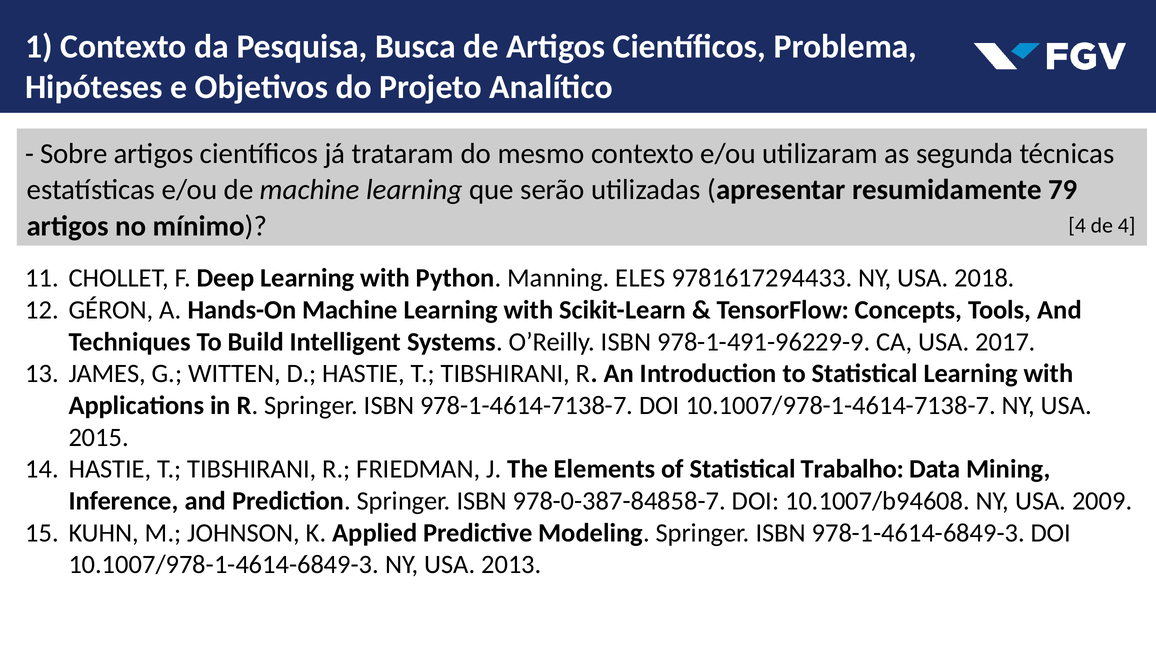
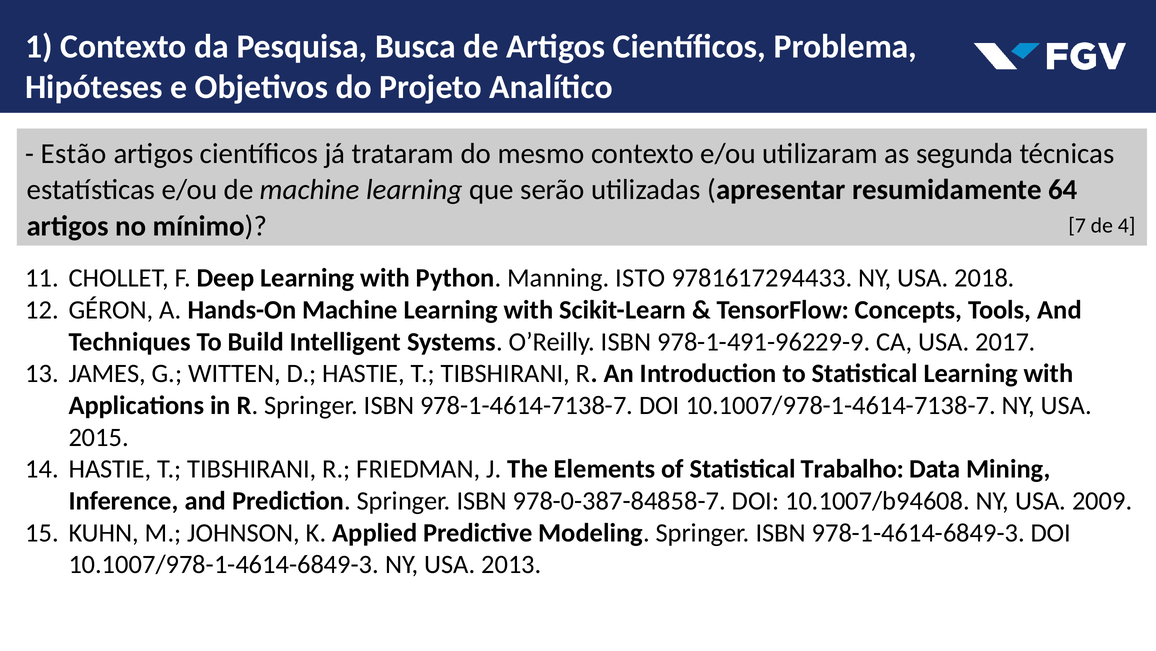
Sobre: Sobre -> Estão (74, 154)
79: 79 -> 64 (1063, 190)
4: 4 -> 7 (1077, 226)
ELES: ELES -> ISTO (640, 278)
